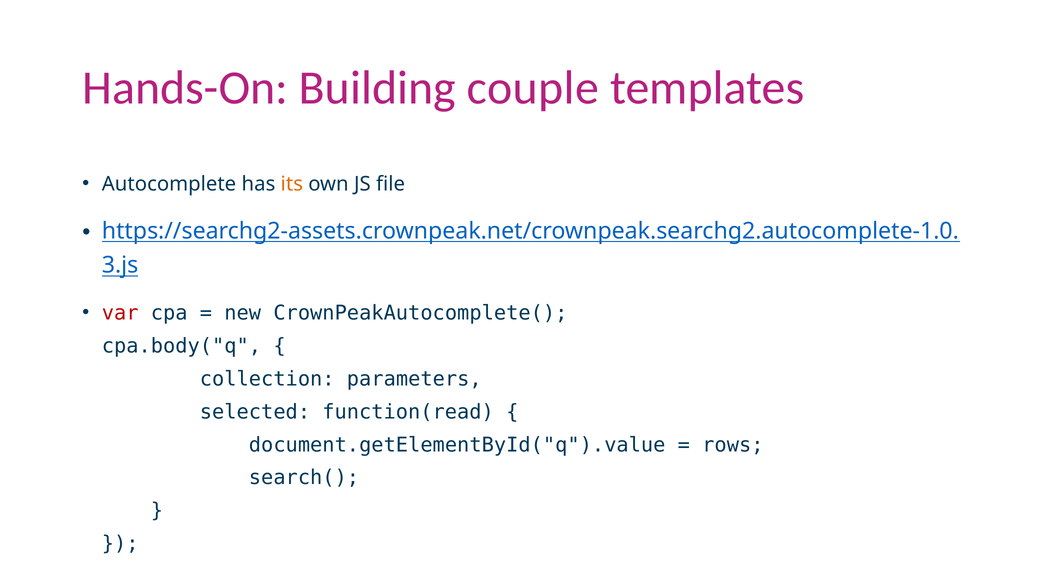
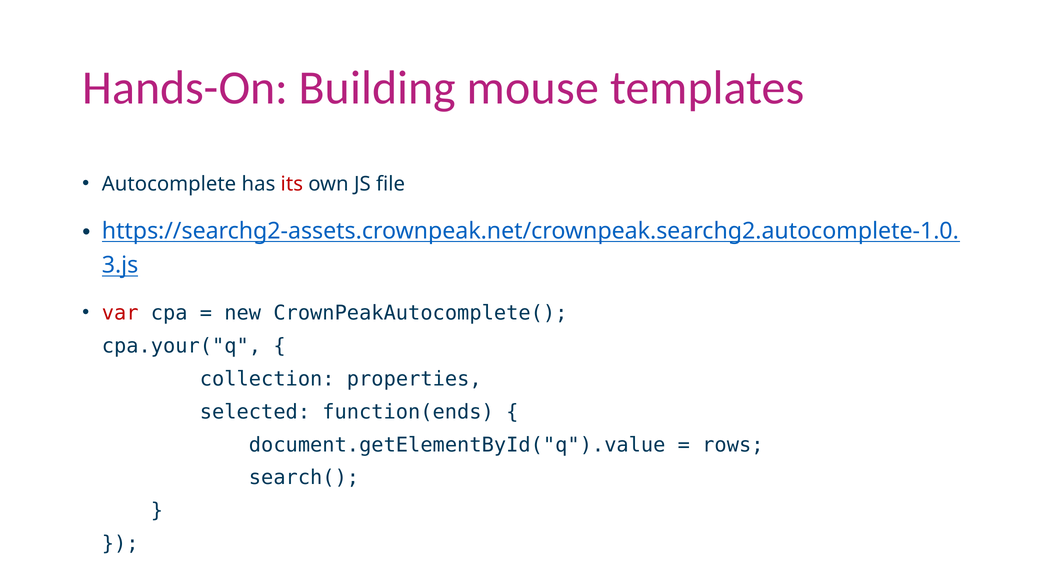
couple: couple -> mouse (533, 88)
its colour: orange -> red (292, 184)
cpa.body("q: cpa.body("q -> cpa.your("q (181, 346)
parameters: parameters -> properties (414, 379)
function(read: function(read -> function(ends (408, 412)
